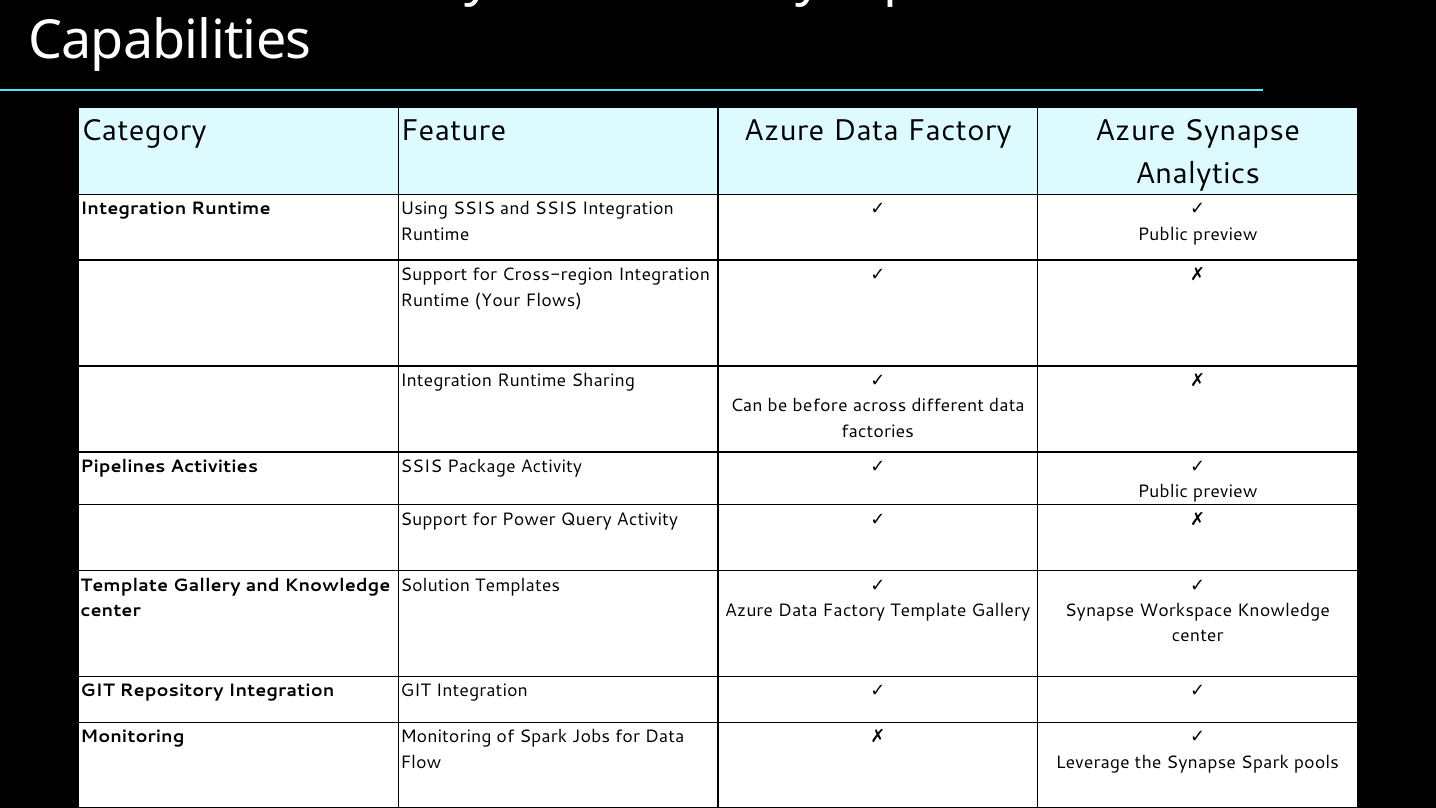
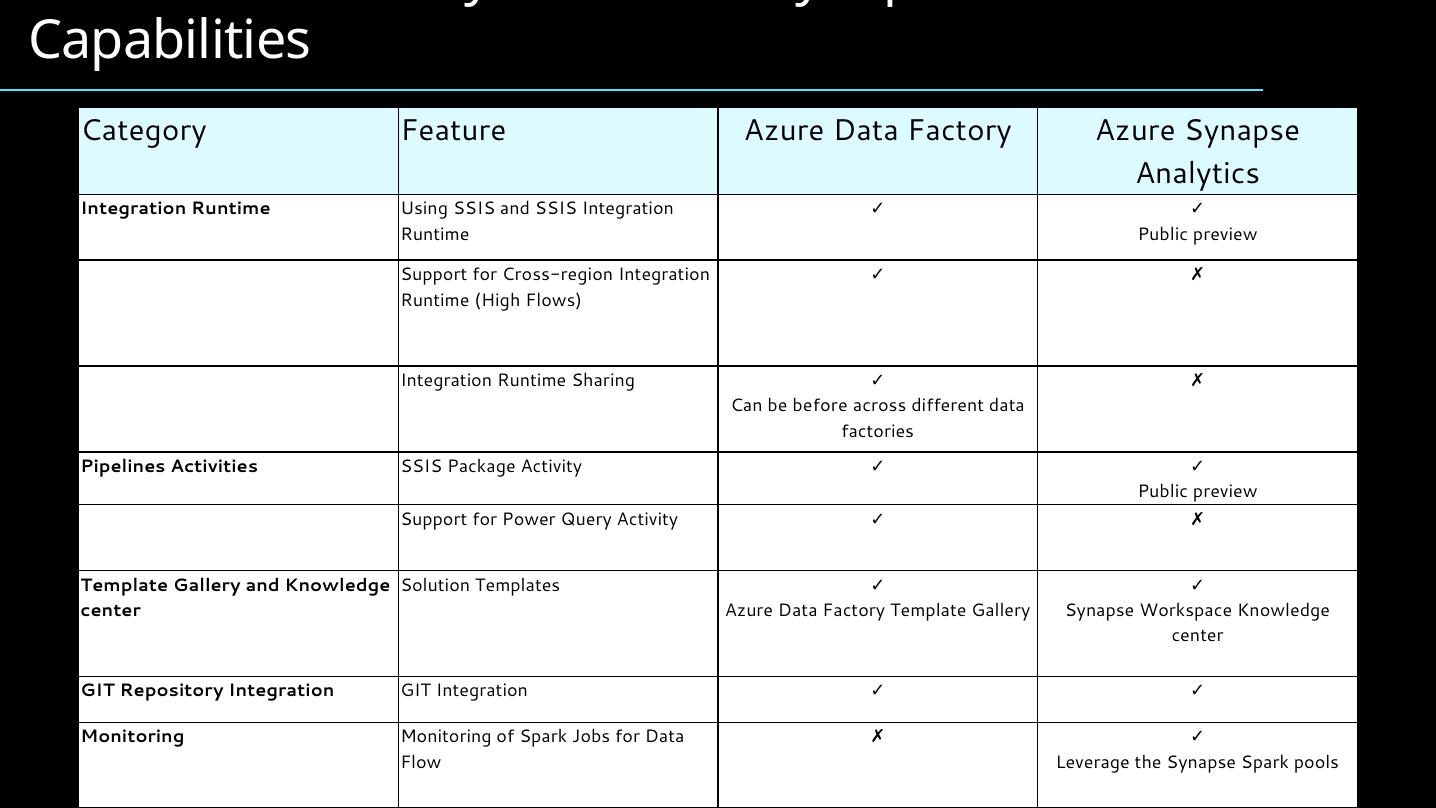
Your: Your -> High (497, 300)
